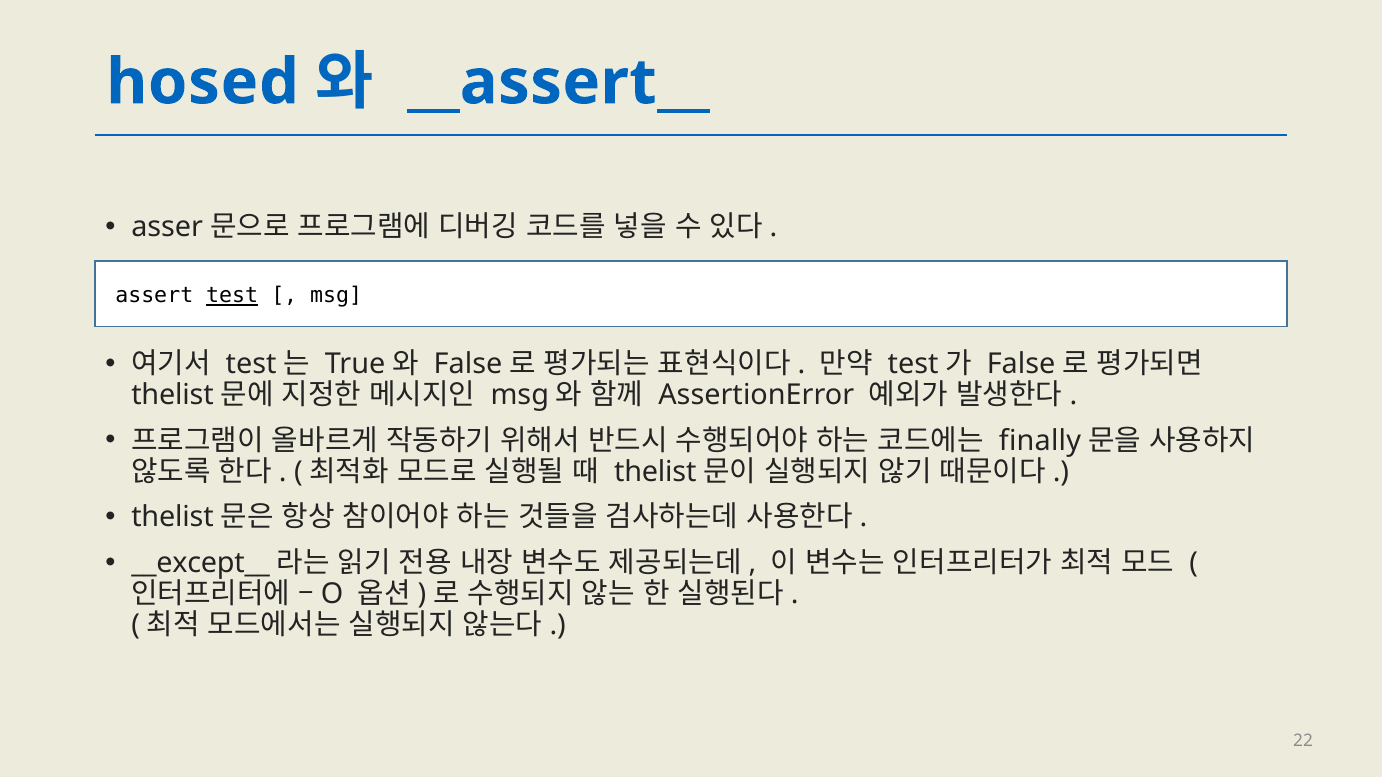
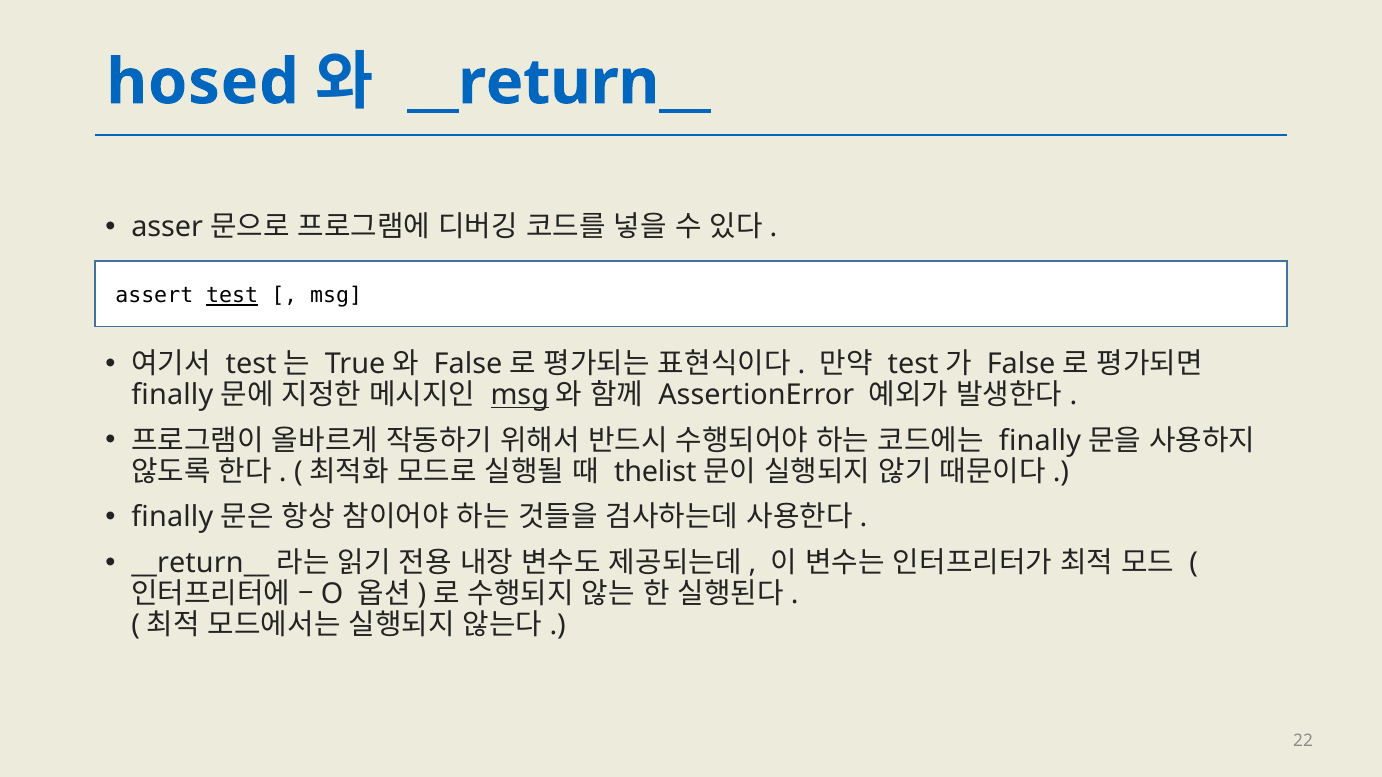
__assert__: __assert__ -> __return__ (559, 82)
thelist: thelist -> finally (172, 395)
msg underline: none -> present (520, 395)
thelist: thelist -> finally (172, 518)
__except__: __except__ -> __return__ (200, 563)
